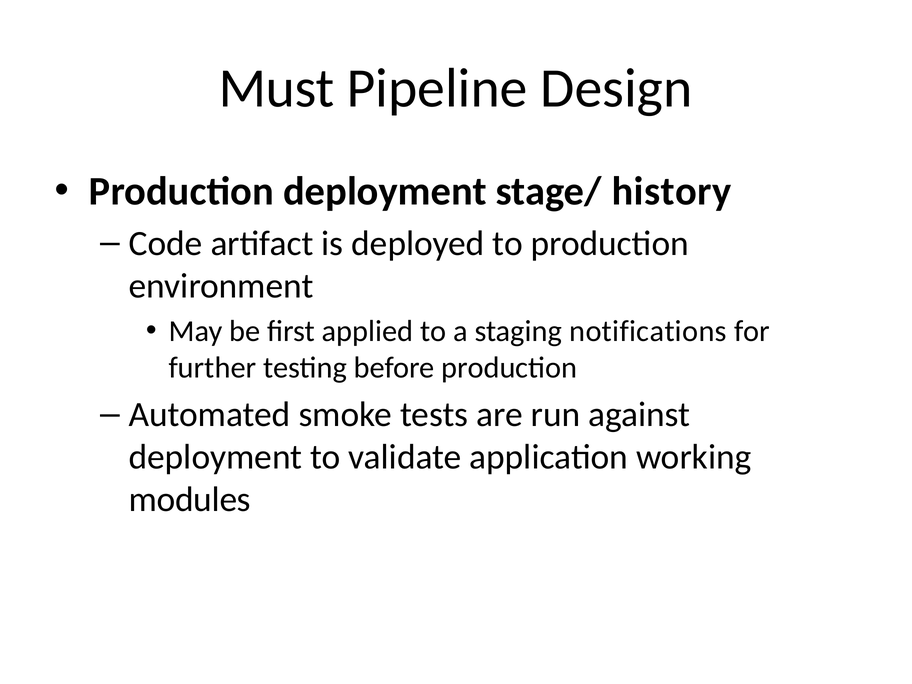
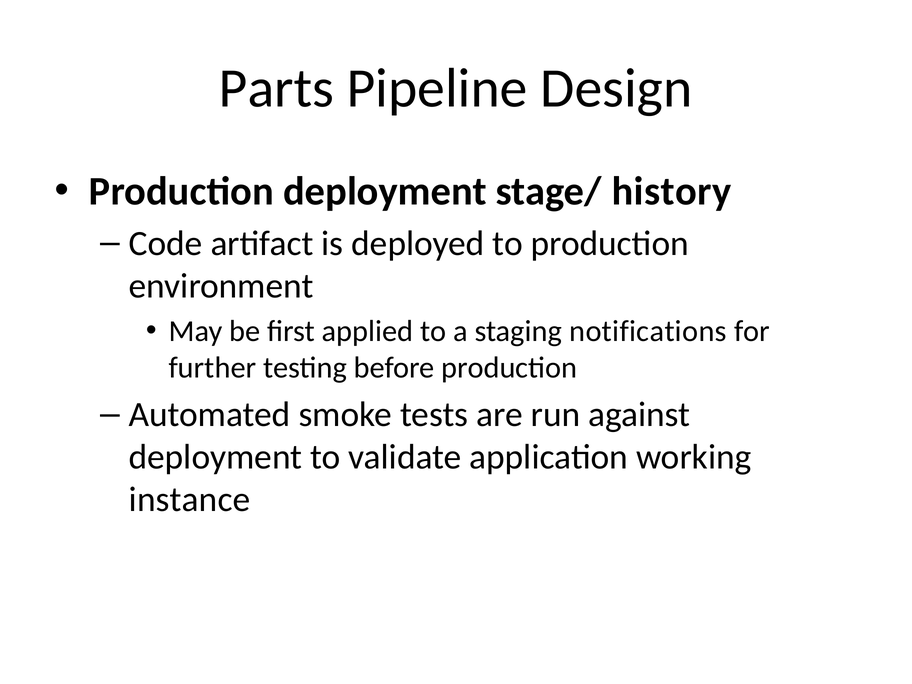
Must: Must -> Parts (277, 88)
modules: modules -> instance (190, 500)
